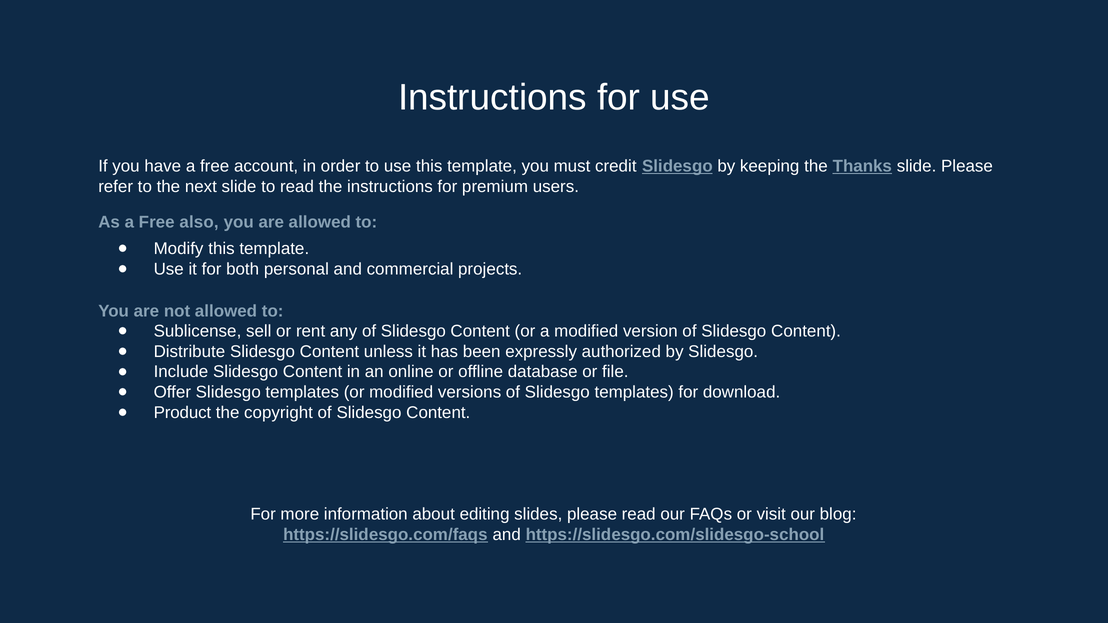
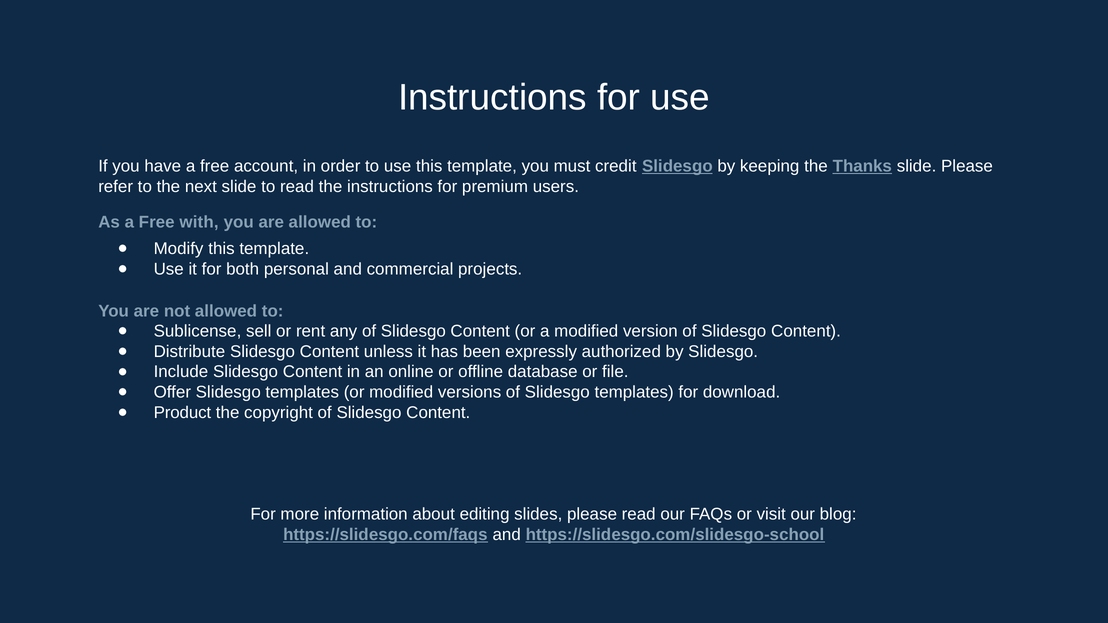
also: also -> with (199, 222)
